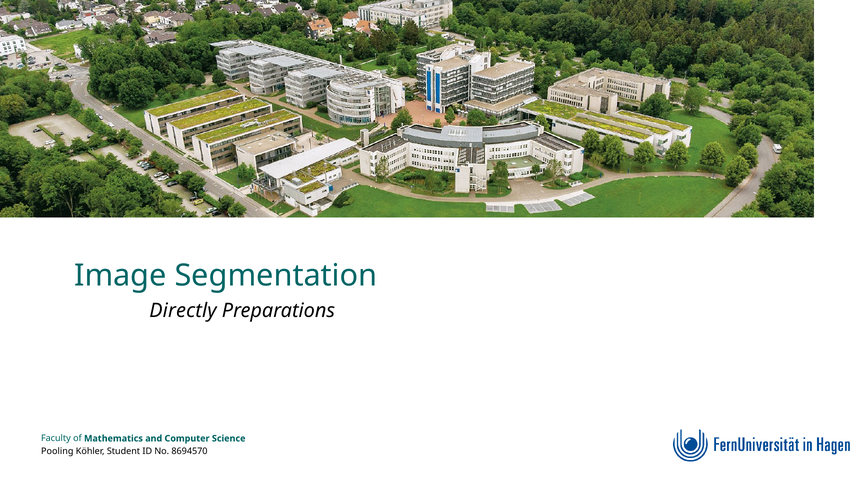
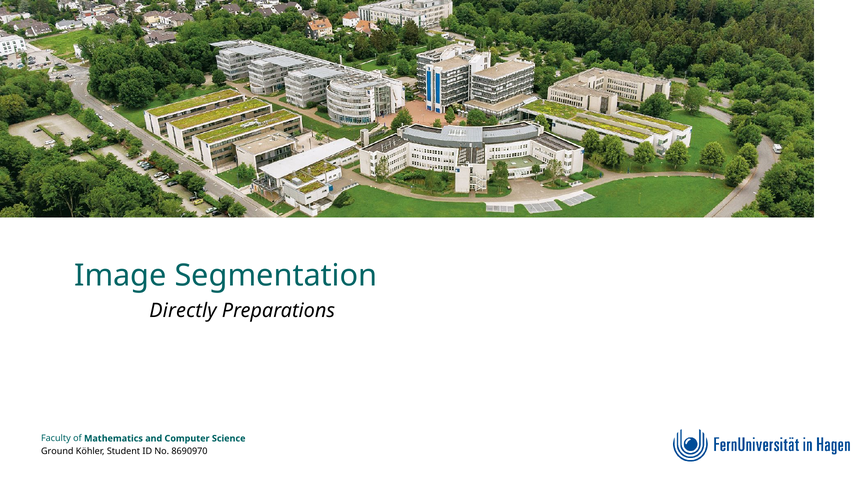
Pooling: Pooling -> Ground (57, 451)
8694570: 8694570 -> 8690970 (189, 451)
